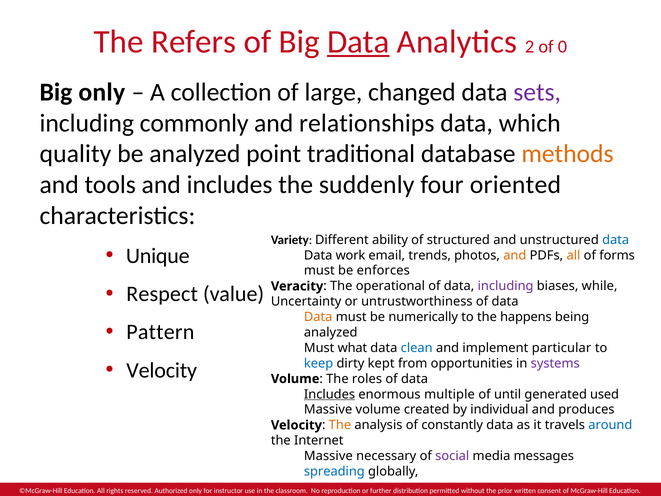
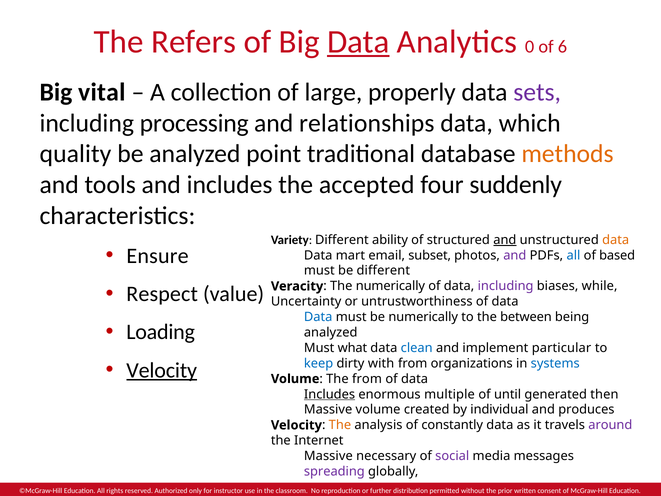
2: 2 -> 0 (530, 47)
0: 0 -> 6 (563, 47)
Big only: only -> vital (102, 92)
changed: changed -> properly (412, 92)
commonly: commonly -> processing (194, 123)
suddenly: suddenly -> accepted (367, 185)
oriented: oriented -> suddenly (516, 185)
and underline: none -> present (505, 240)
data colour: blue -> orange (616, 240)
Unique: Unique -> Ensure (158, 256)
work: work -> mart (350, 255)
trends: trends -> subset (430, 255)
and colour: orange -> purple (515, 255)
all colour: orange -> blue (573, 255)
forms: forms -> based (617, 255)
be enforces: enforces -> different (383, 271)
The operational: operational -> numerically (390, 286)
Data colour: orange -> blue (318, 317)
happens: happens -> between (526, 317)
Pattern: Pattern -> Loading (161, 332)
Velocity underline: none -> present (162, 370)
kept: kept -> with (381, 363)
opportunities: opportunities -> organizations (472, 363)
systems colour: purple -> blue (555, 363)
The roles: roles -> from (367, 379)
used: used -> then (604, 394)
around colour: blue -> purple (610, 425)
spreading colour: blue -> purple (334, 471)
